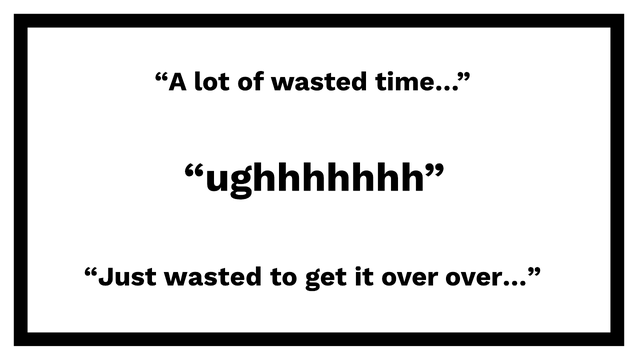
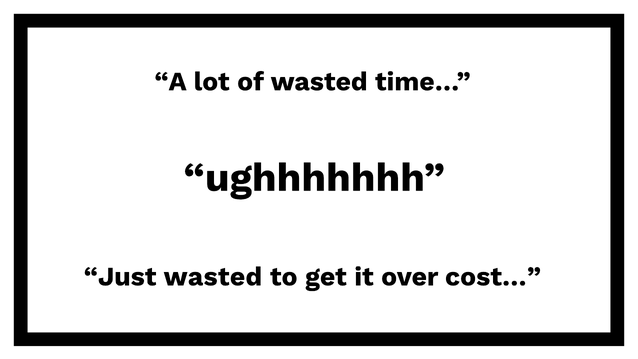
over…: over… -> cost… (493, 277)
